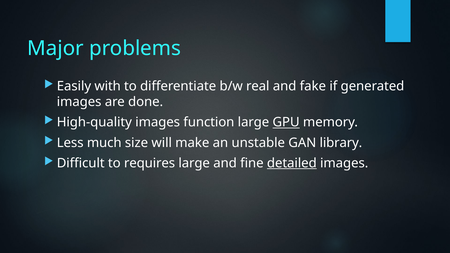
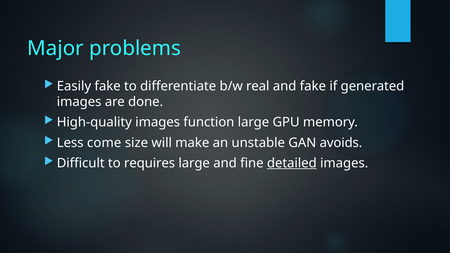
Easily with: with -> fake (108, 86)
GPU underline: present -> none (286, 122)
much: much -> come (104, 143)
library: library -> avoids (341, 143)
